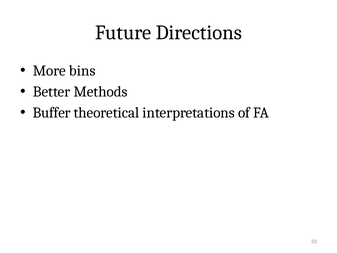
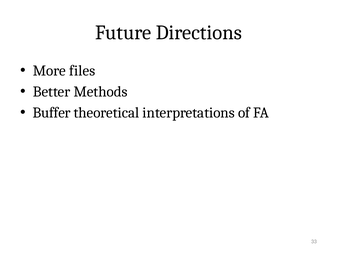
bins: bins -> files (82, 71)
